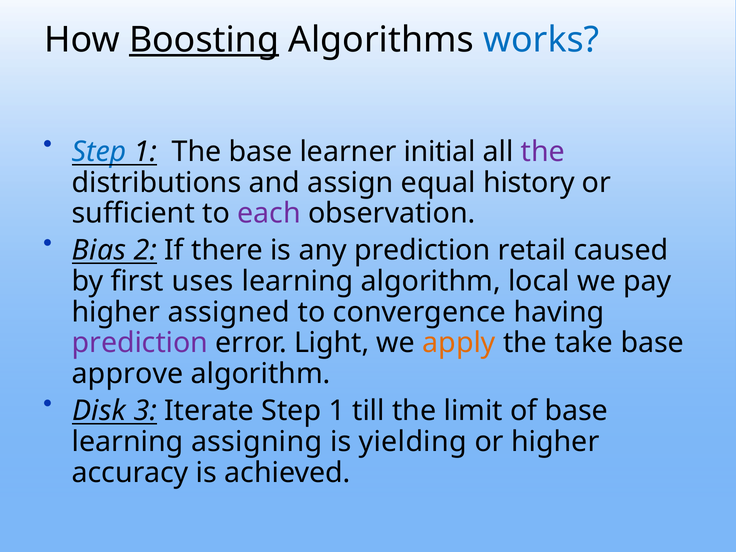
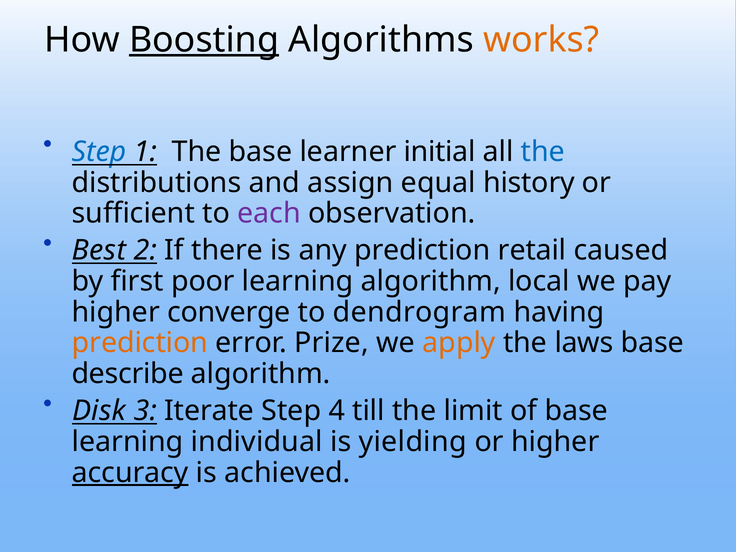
works colour: blue -> orange (541, 40)
the colour: purple -> blue (543, 152)
Bias: Bias -> Best (99, 250)
uses: uses -> poor (203, 281)
assigned: assigned -> converge (229, 312)
convergence: convergence -> dendrogram (419, 312)
prediction colour: purple -> orange (140, 343)
Light: Light -> Prize (331, 343)
take: take -> laws (584, 343)
approve: approve -> describe (128, 374)
Iterate Step 1: 1 -> 4 (337, 411)
assigning: assigning -> individual (257, 442)
accuracy underline: none -> present (130, 473)
